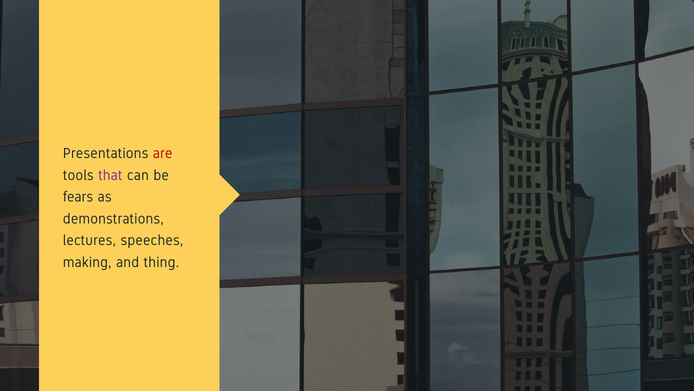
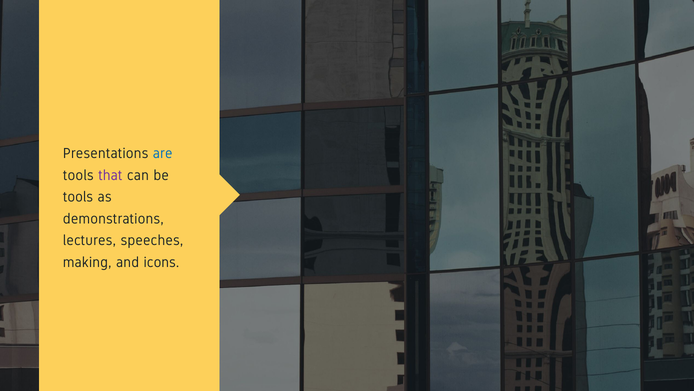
are colour: red -> blue (163, 153)
fears: fears -> tools (78, 197)
thing: thing -> icons (161, 262)
